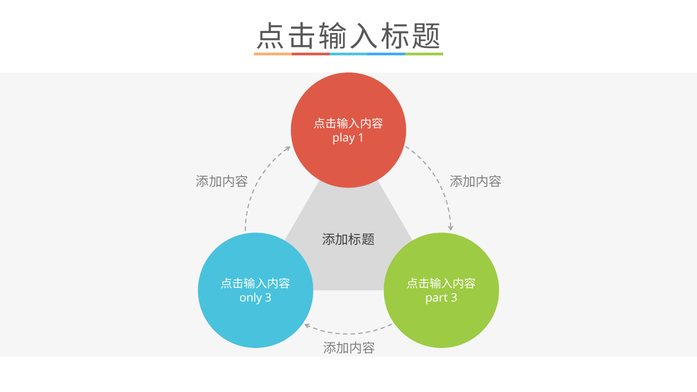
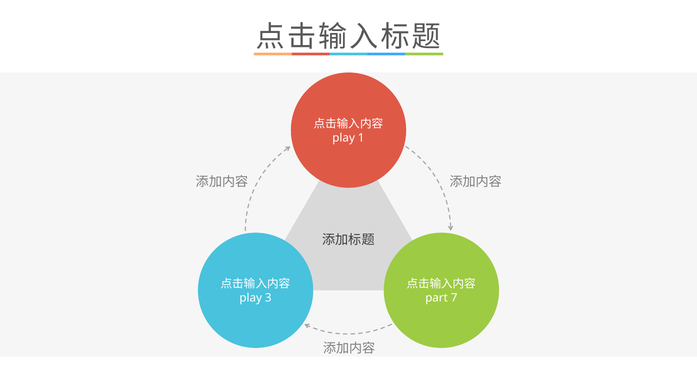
only: only -> play (251, 298)
part 3: 3 -> 7 (454, 298)
